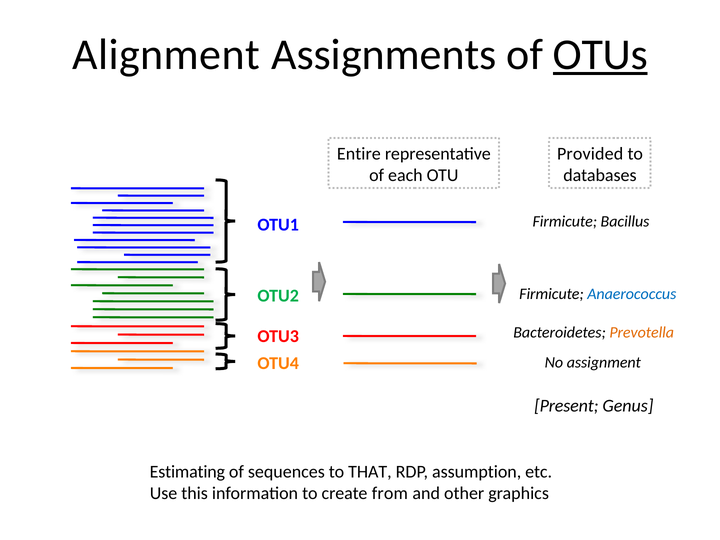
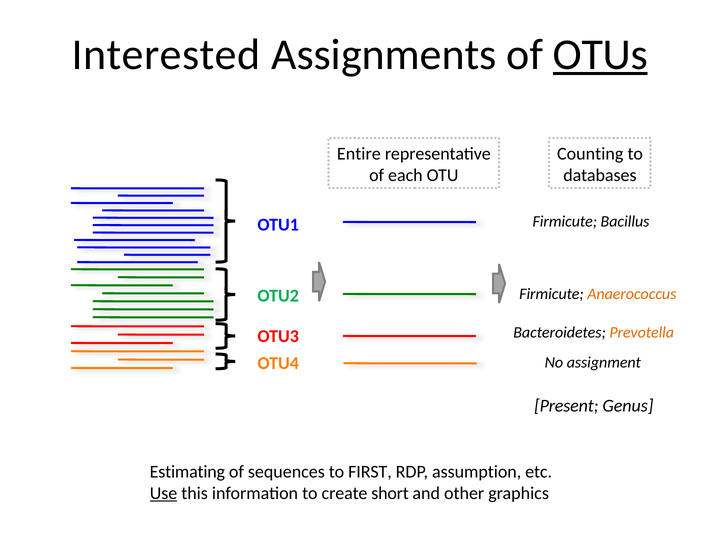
Alignment: Alignment -> Interested (166, 55)
Provided: Provided -> Counting (590, 154)
Anaerococcus colour: blue -> orange (632, 294)
THAT: THAT -> FIRST (370, 472)
Use underline: none -> present (164, 493)
from: from -> short (390, 493)
